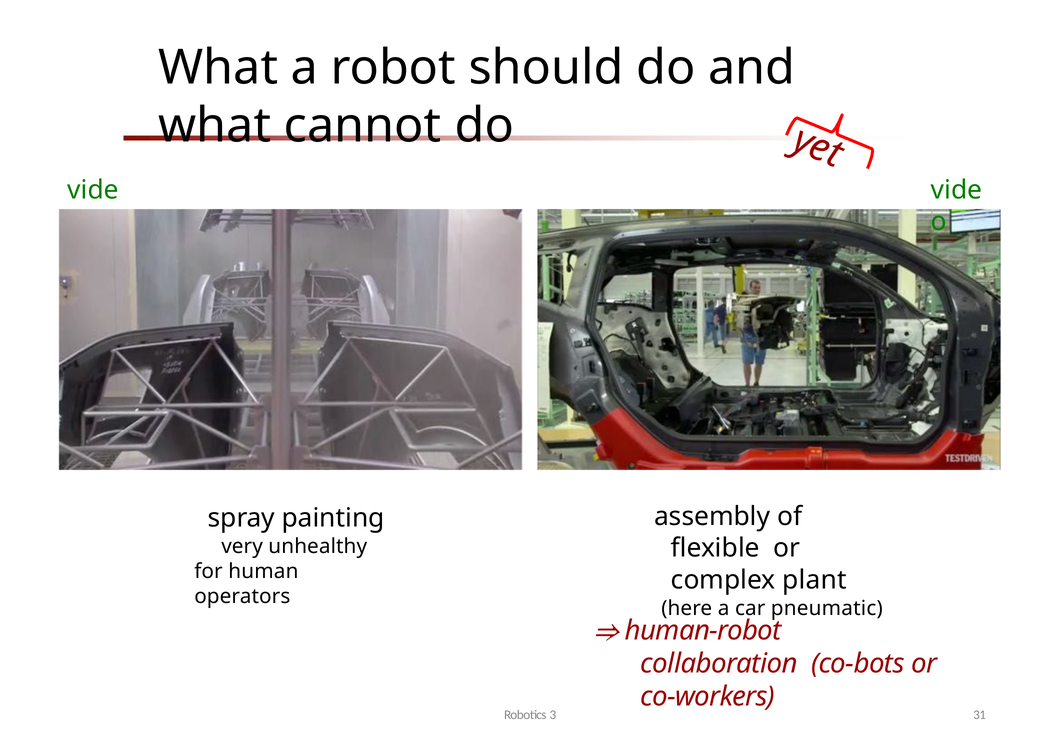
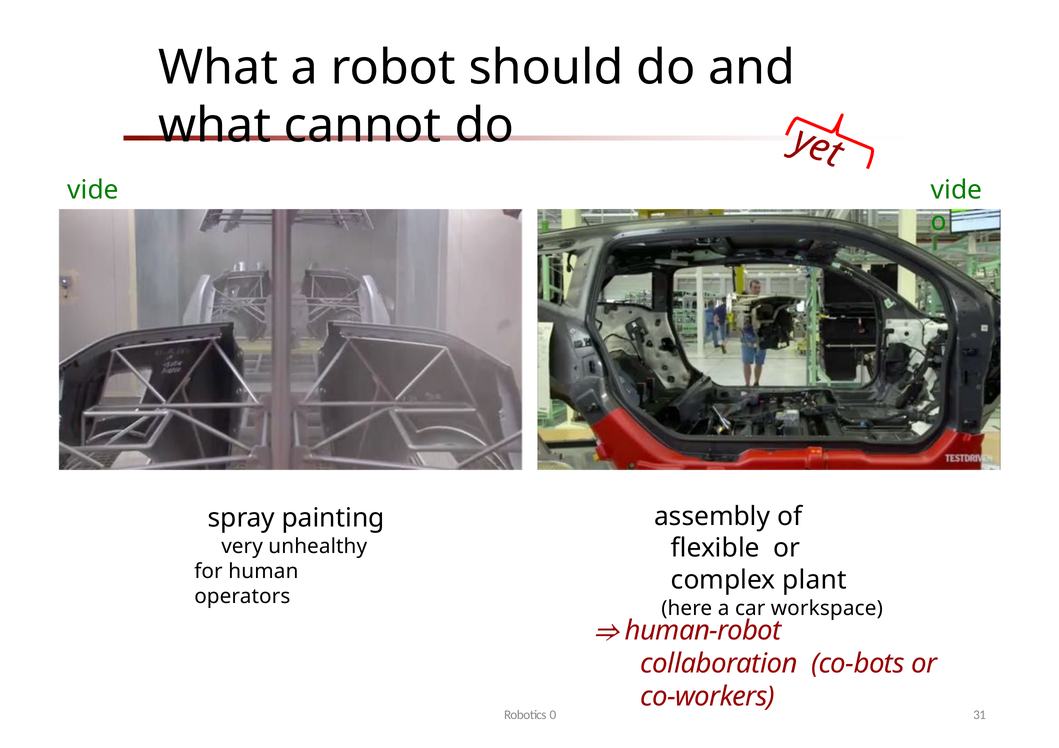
pneumatic: pneumatic -> workspace (827, 609)
3: 3 -> 0 (553, 715)
